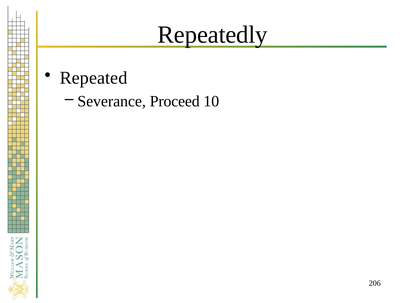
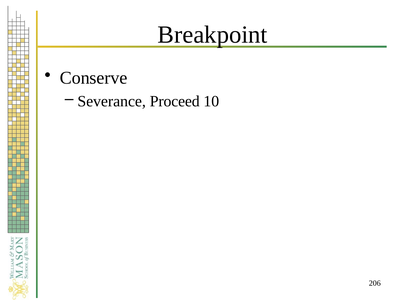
Repeatedly: Repeatedly -> Breakpoint (213, 35)
Repeated: Repeated -> Conserve (94, 78)
